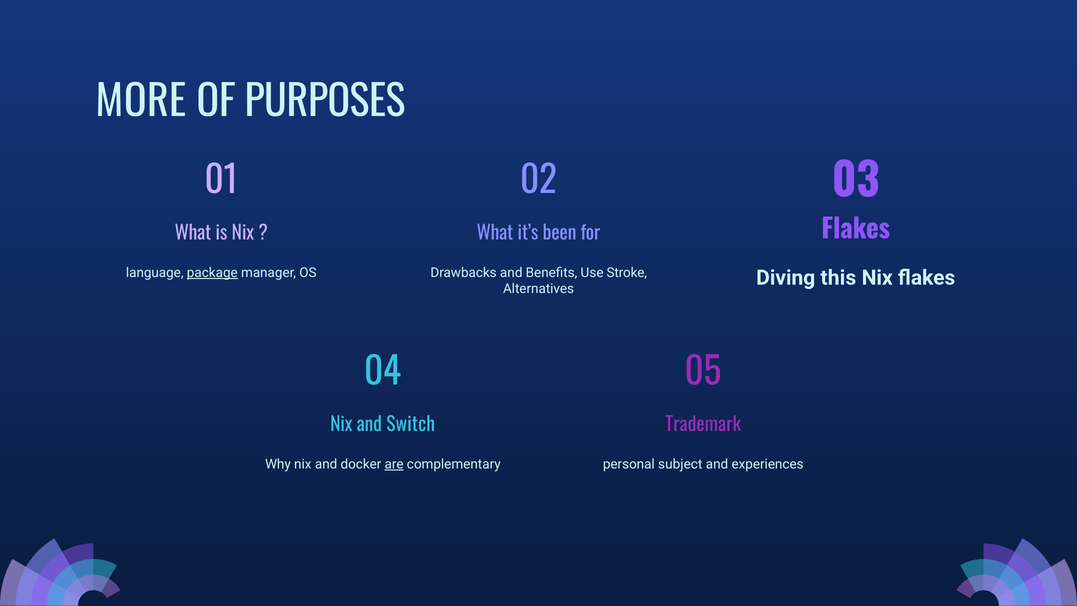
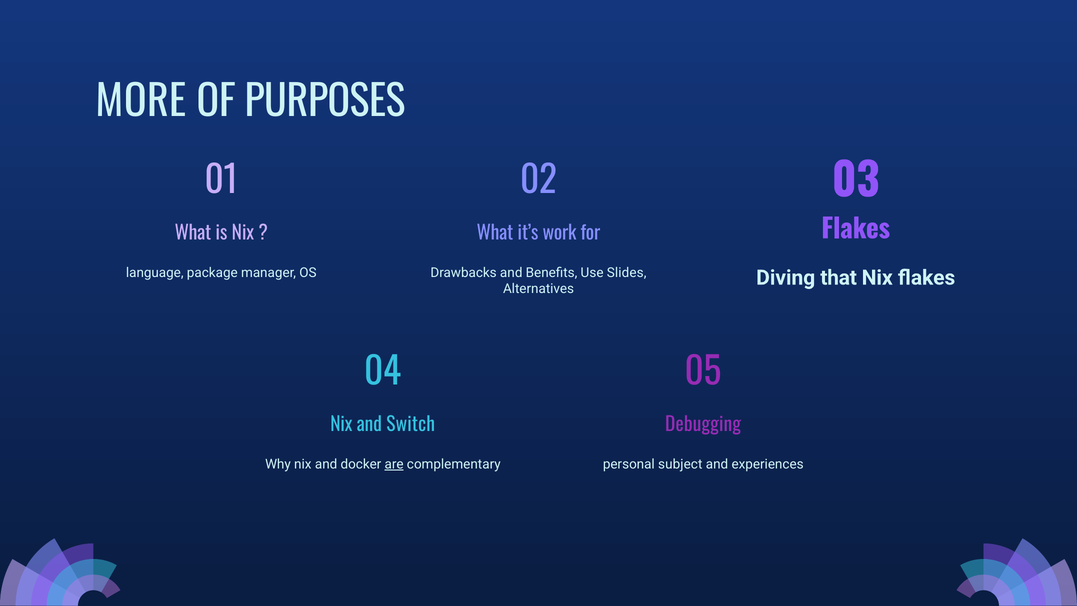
been: been -> work (560, 233)
package underline: present -> none (212, 273)
Stroke: Stroke -> Slides (627, 273)
this: this -> that (839, 278)
Trademark: Trademark -> Debugging (703, 425)
